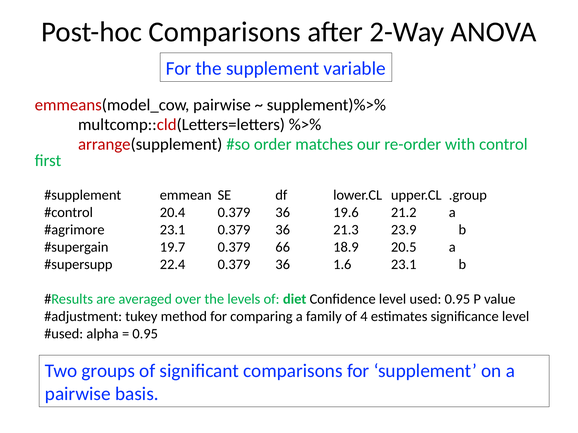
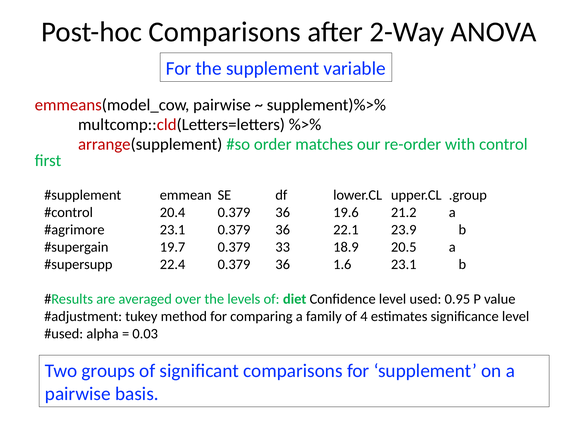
21.3: 21.3 -> 22.1 (346, 230)
66: 66 -> 33 (283, 247)
0.95: 0.95 -> 0.03 (145, 334)
